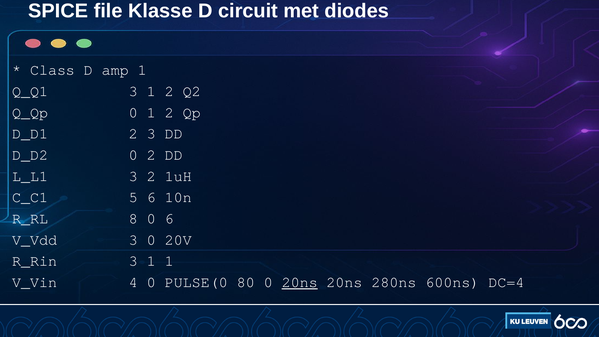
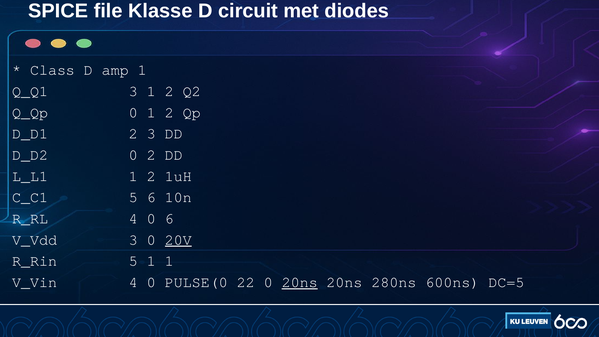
L_L1 3: 3 -> 1 (133, 176)
R_RL 8: 8 -> 4 (133, 219)
20V underline: none -> present (178, 240)
R_Rin 3: 3 -> 5 (133, 261)
80: 80 -> 22 (246, 282)
DC=4: DC=4 -> DC=5 (506, 282)
